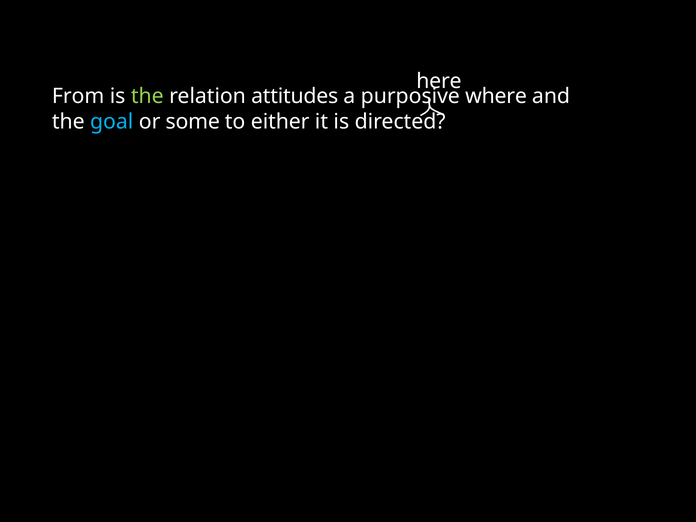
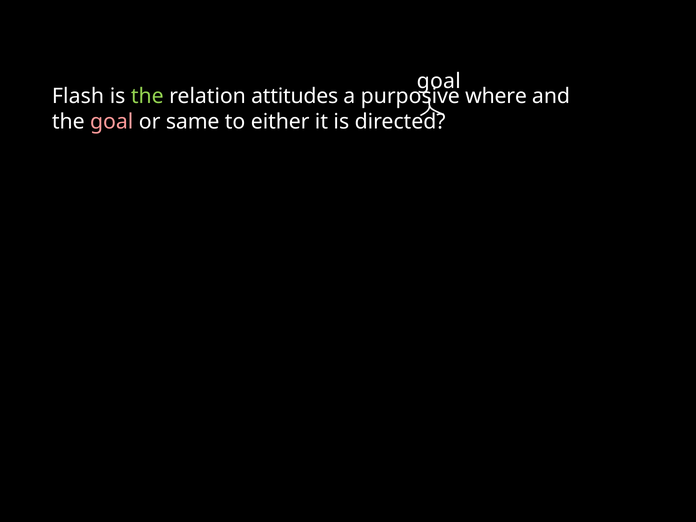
here: here -> goal (439, 81)
From: From -> Flash (78, 96)
goal colour: light blue -> pink (112, 122)
some: some -> same (193, 122)
